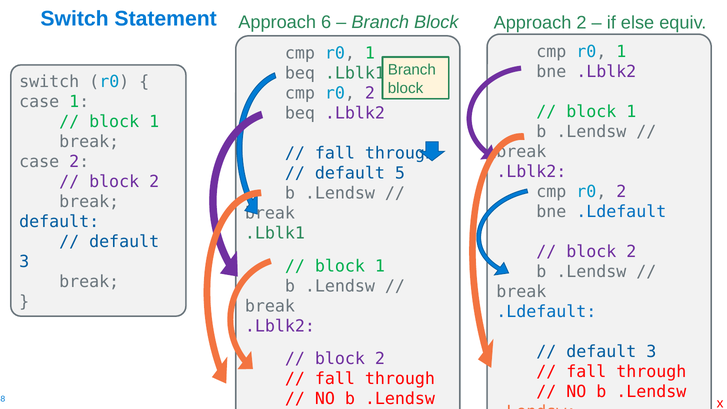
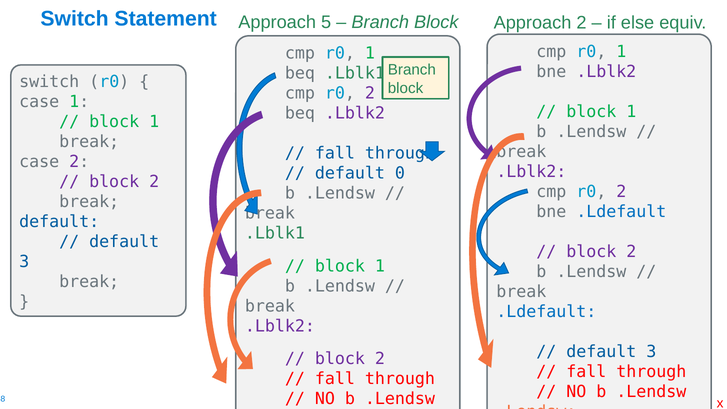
6: 6 -> 5 (326, 22)
5: 5 -> 0 (400, 173)
